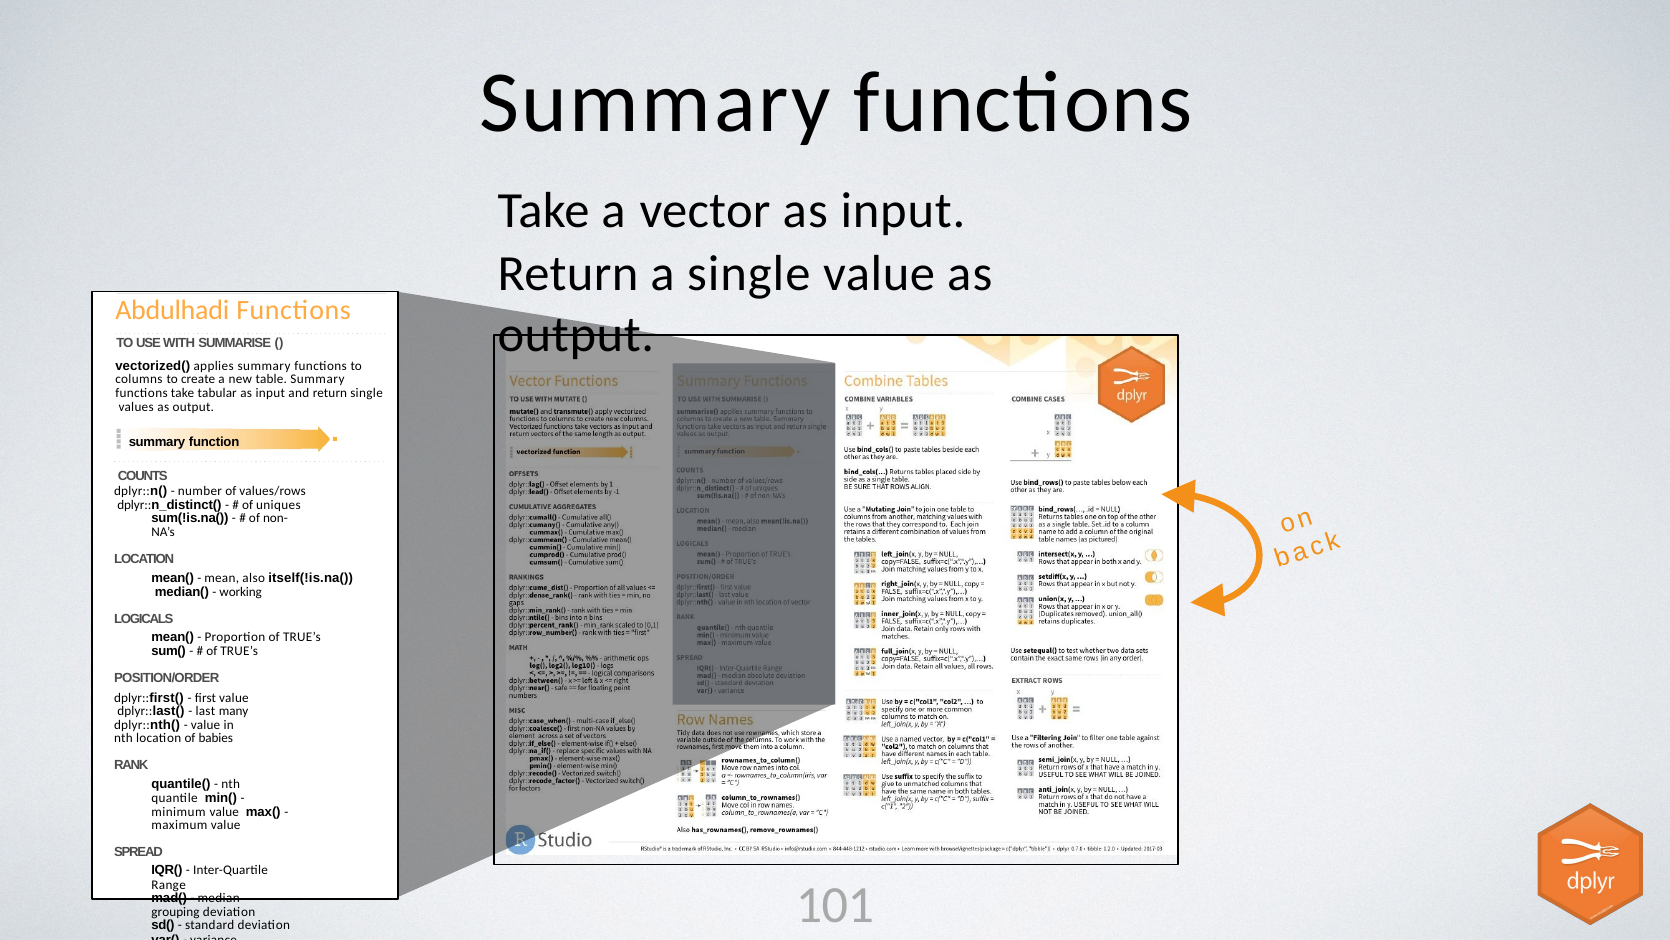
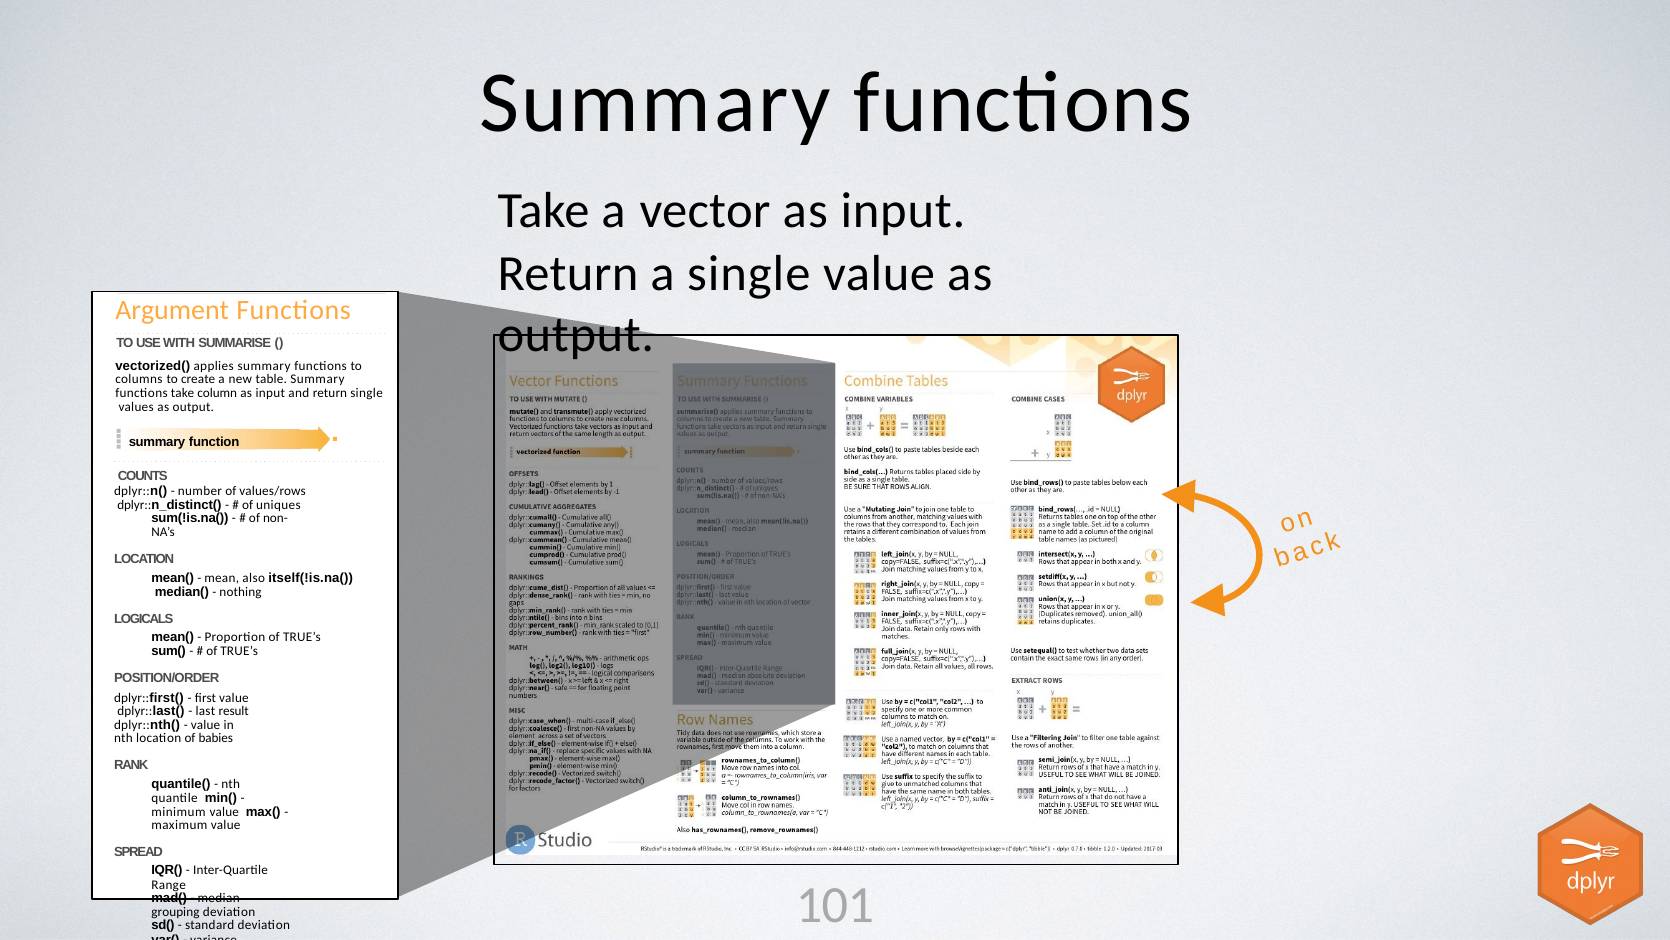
Abdulhadi: Abdulhadi -> Argument (172, 310)
tabular: tabular -> column (217, 393)
working: working -> nothing (241, 591)
many: many -> result (234, 711)
